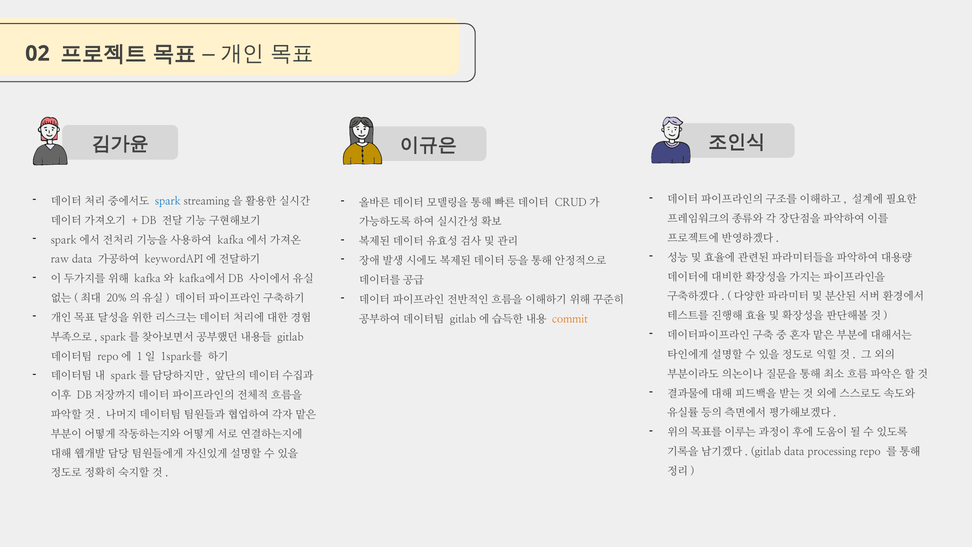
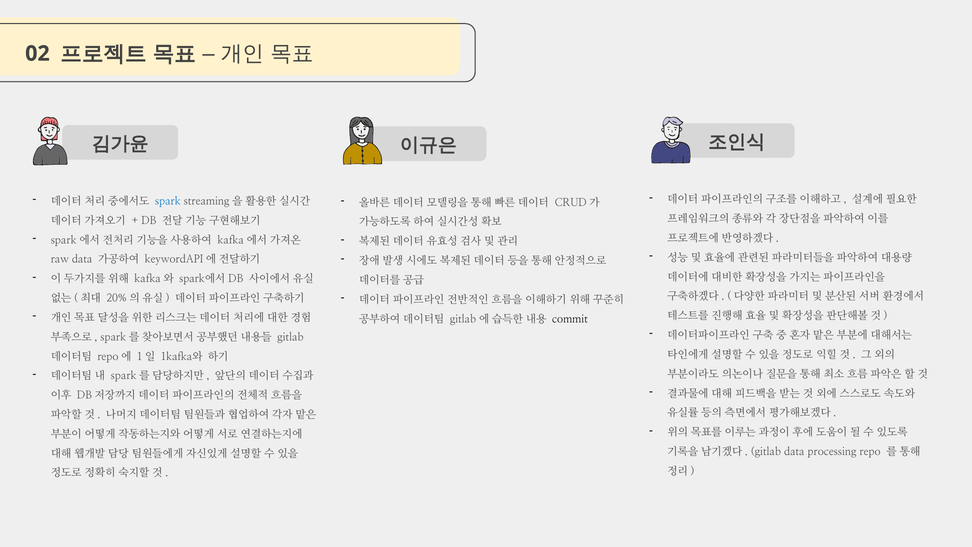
kafka에서: kafka에서 -> spark에서 (202, 279)
commit colour: orange -> black (570, 319)
1spark를: 1spark를 -> 1kafka와 (181, 356)
